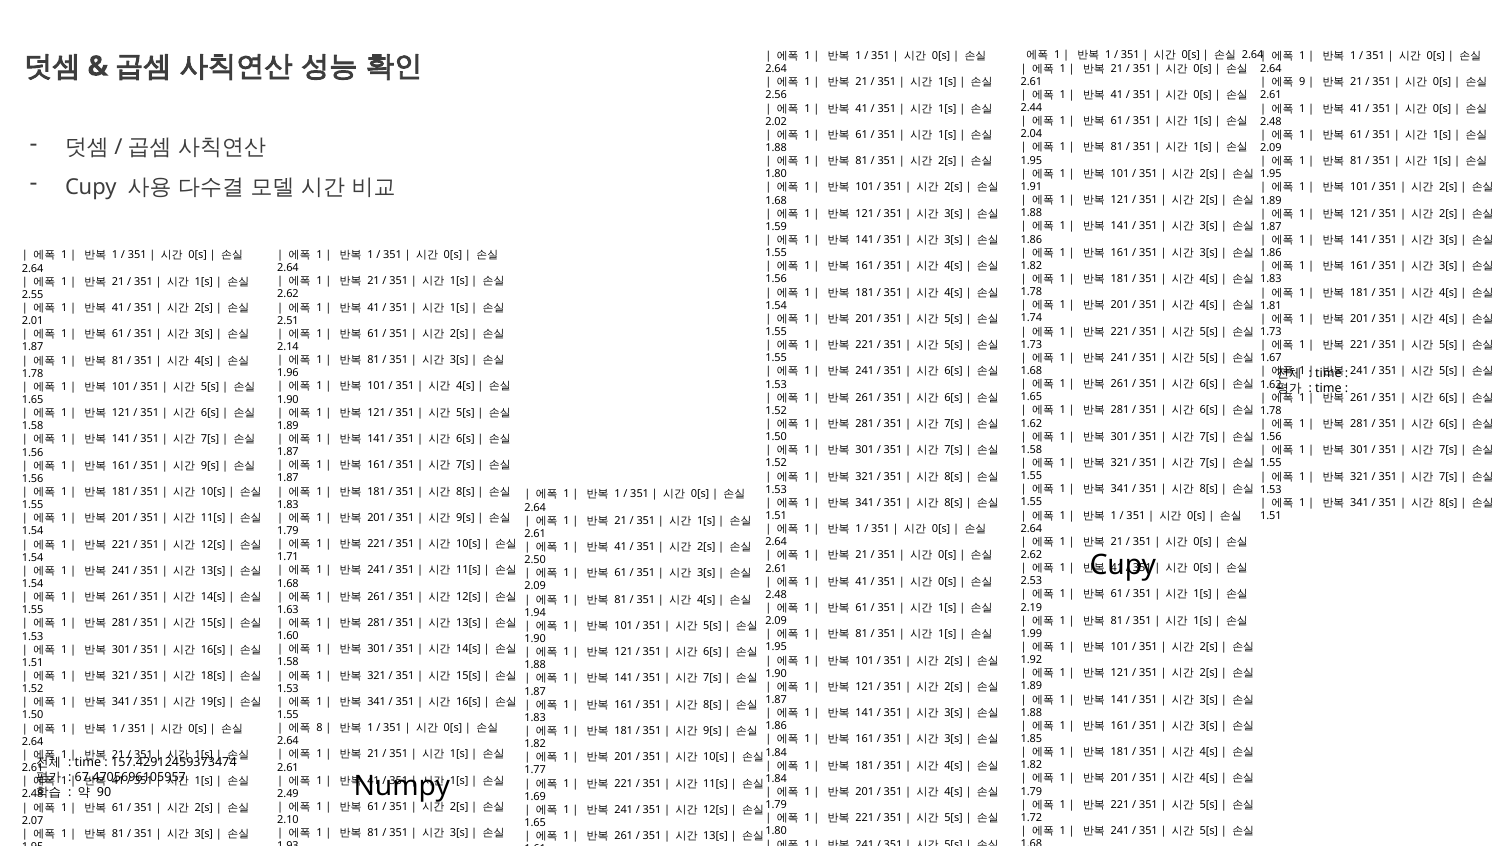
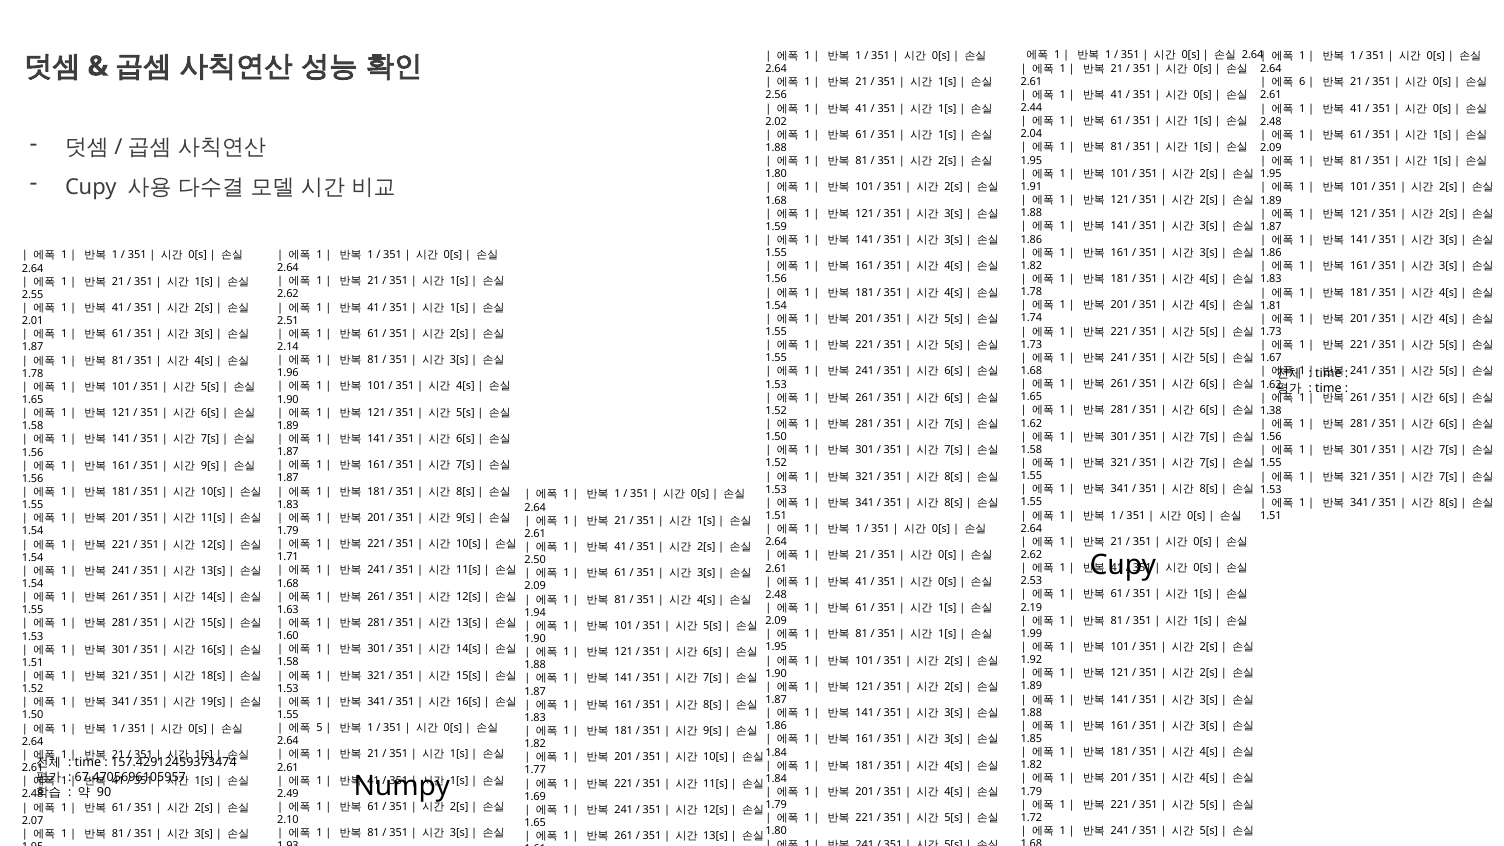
9: 9 -> 6 (1302, 82)
1.78: 1.78 -> 1.38 (1271, 411)
8: 8 -> 5 (319, 728)
